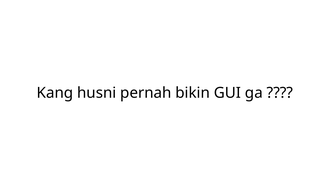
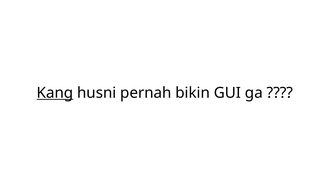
Kang underline: none -> present (55, 93)
